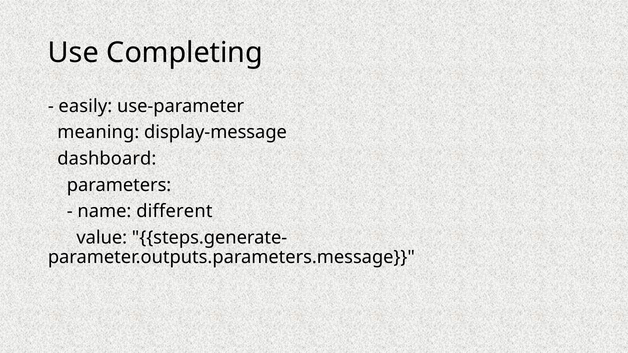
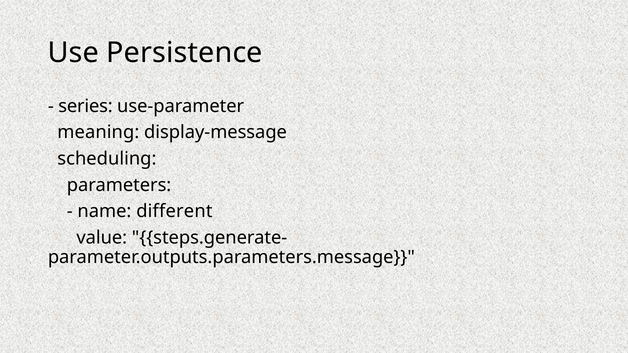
Completing: Completing -> Persistence (185, 53)
easily: easily -> series (86, 106)
dashboard: dashboard -> scheduling (107, 159)
